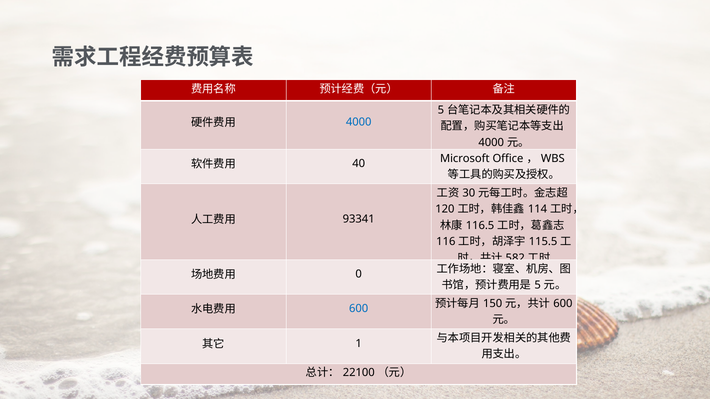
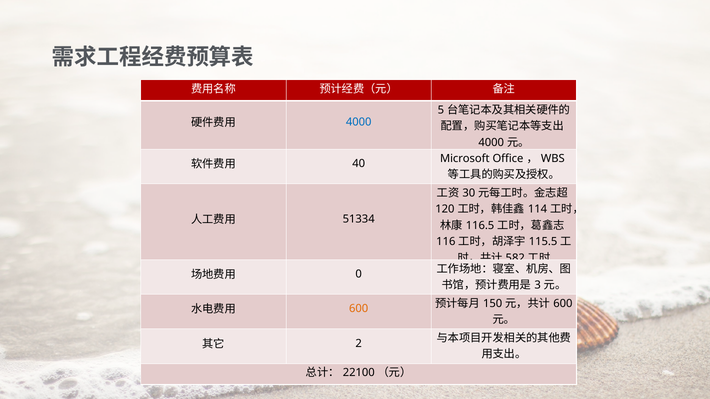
93341: 93341 -> 51334 (359, 219)
5: 5 -> 3 (538, 285)
600 colour: blue -> orange (359, 309)
1: 1 -> 2 (359, 344)
